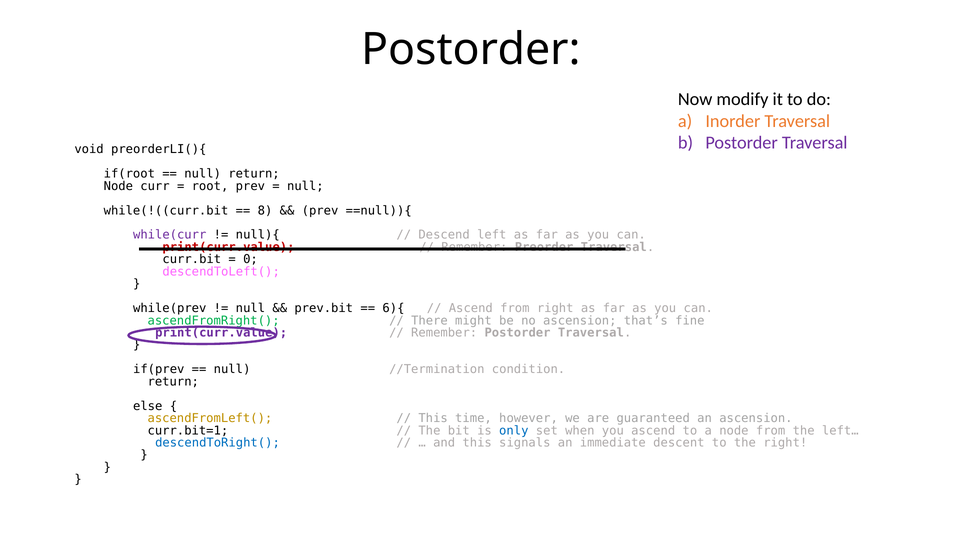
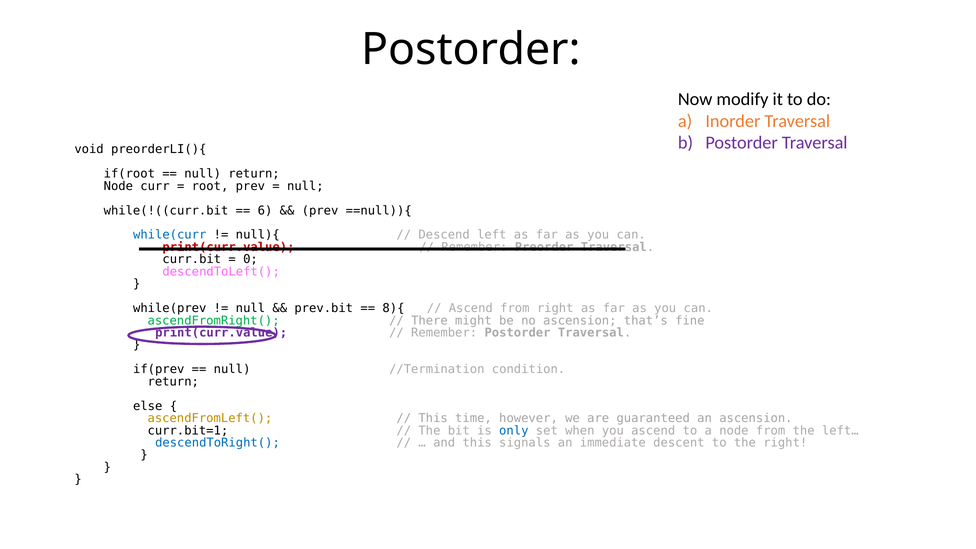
8: 8 -> 6 (265, 211)
while(curr colour: purple -> blue (170, 235)
6){: 6){ -> 8){ (393, 308)
